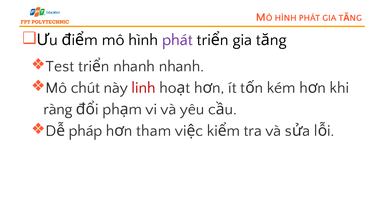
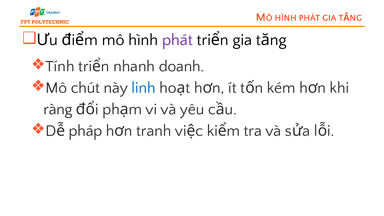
Test: Test -> Tính (60, 66)
nhanh nhanh: nhanh -> doanh (181, 66)
linh colour: red -> blue (144, 88)
tham: tham -> tranh (154, 131)
